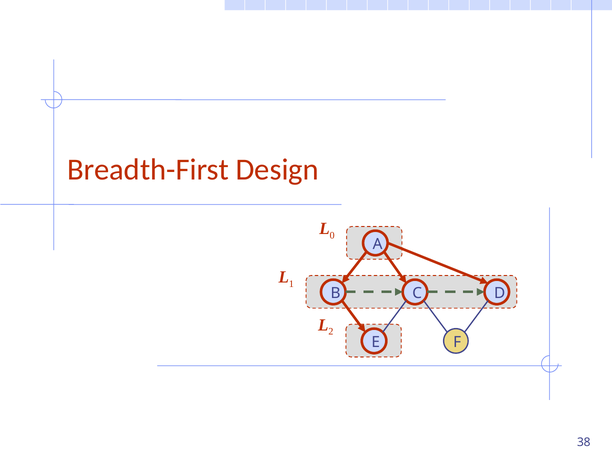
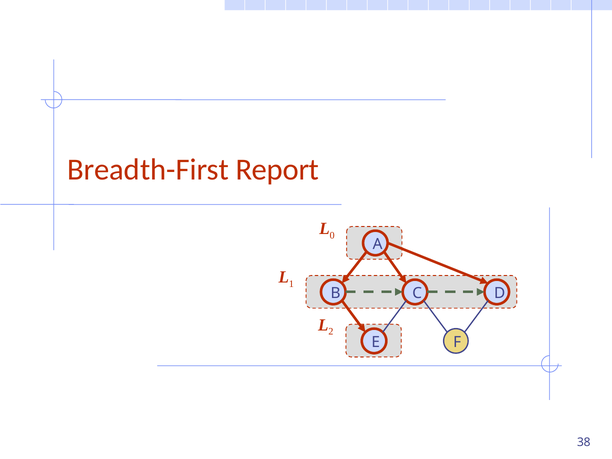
Design: Design -> Report (277, 169)
